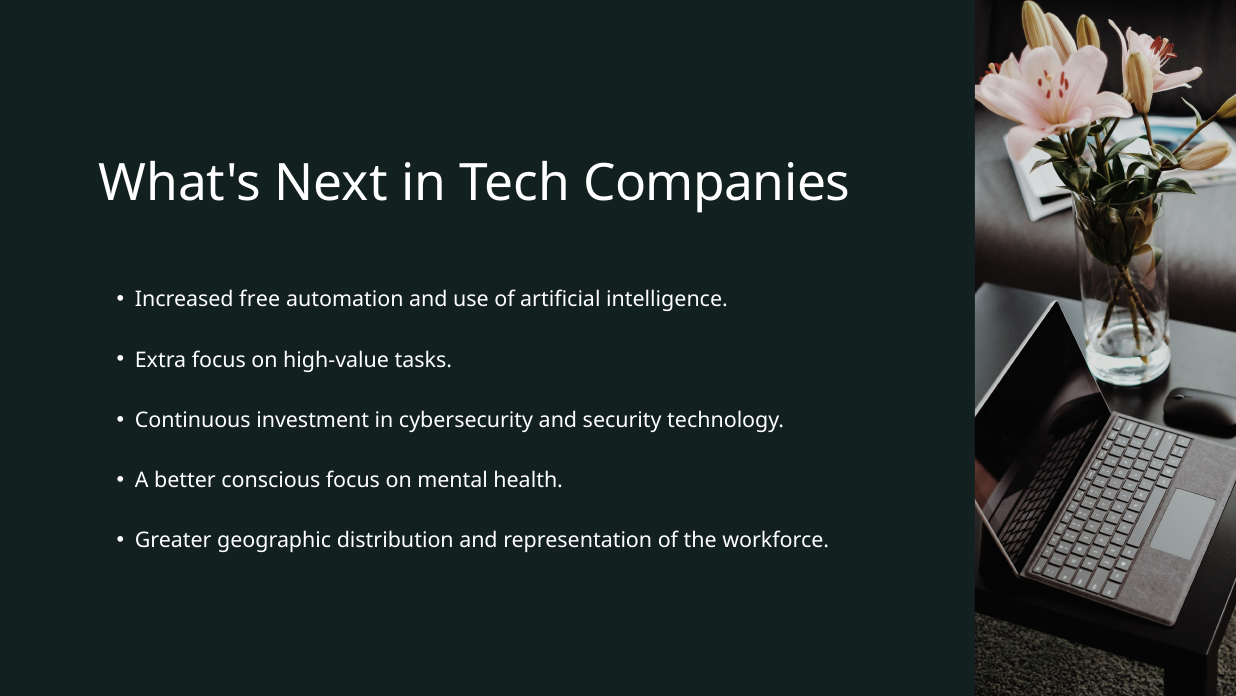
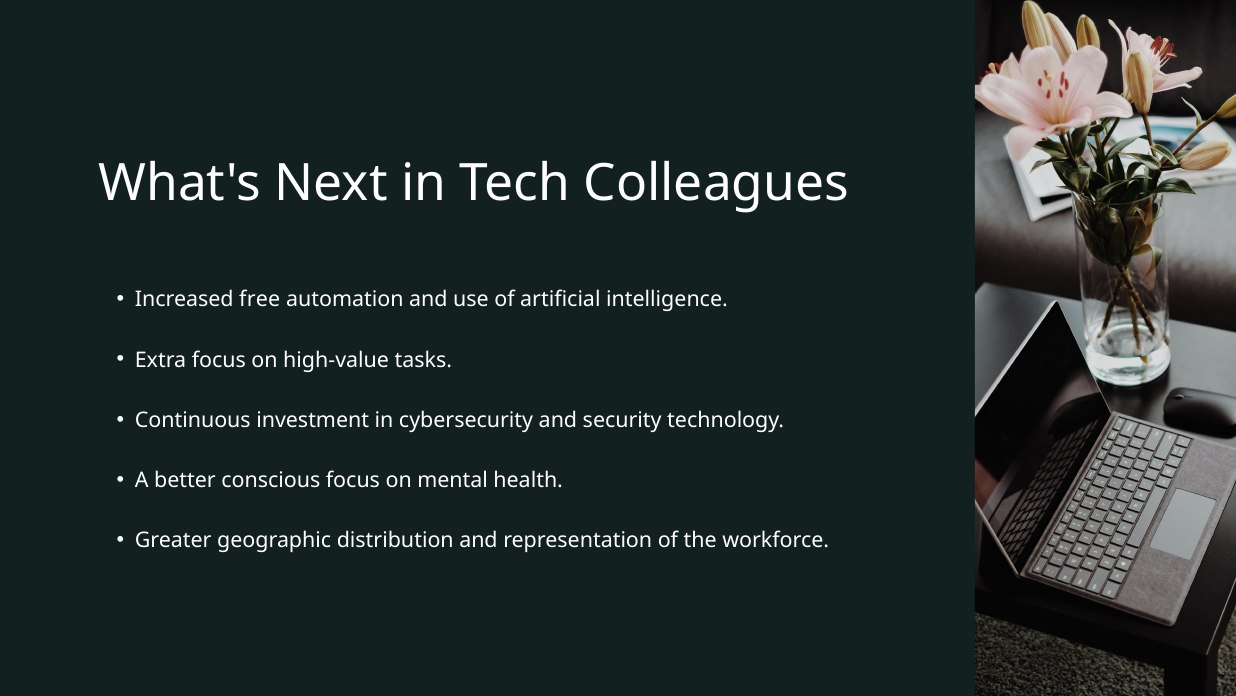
Companies: Companies -> Colleagues (716, 183)
